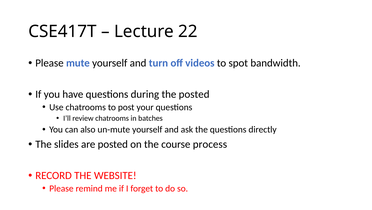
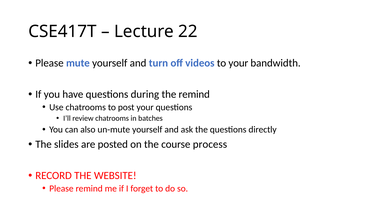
to spot: spot -> your (238, 63)
the posted: posted -> remind (194, 94)
